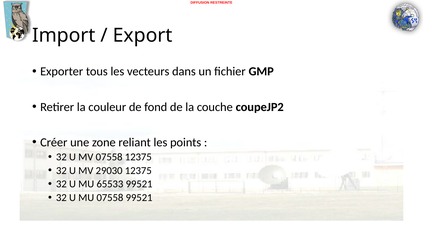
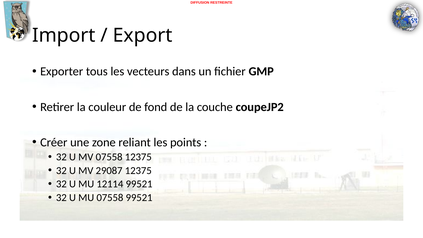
29030: 29030 -> 29087 (109, 171)
65533: 65533 -> 12114 (110, 184)
